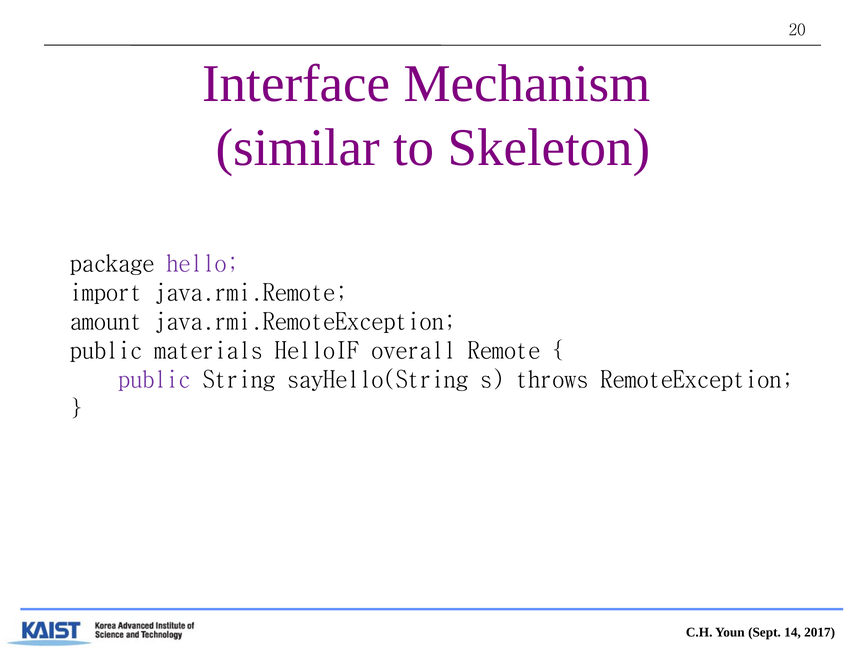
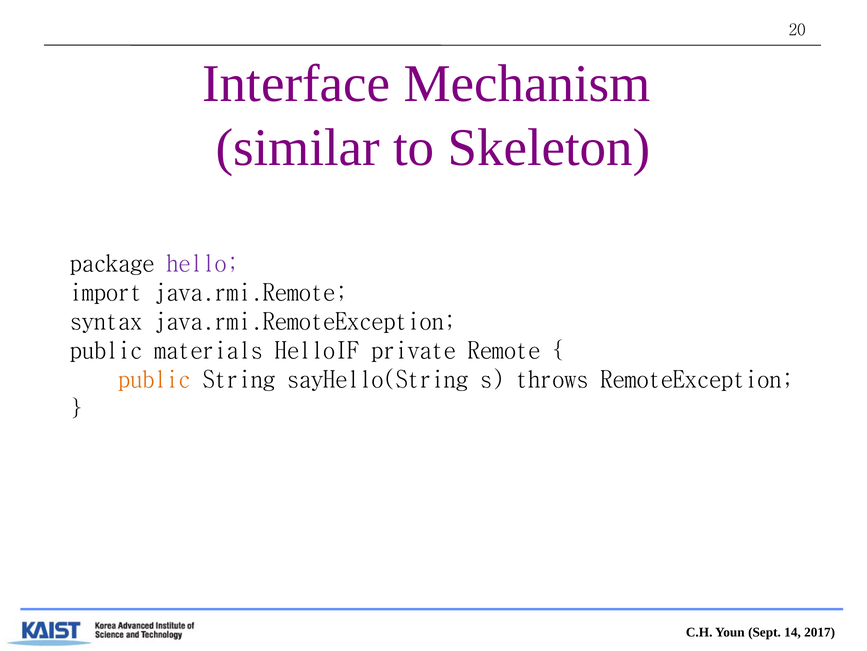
amount: amount -> syntax (106, 321)
overall: overall -> private (414, 350)
public colour: purple -> orange (154, 379)
